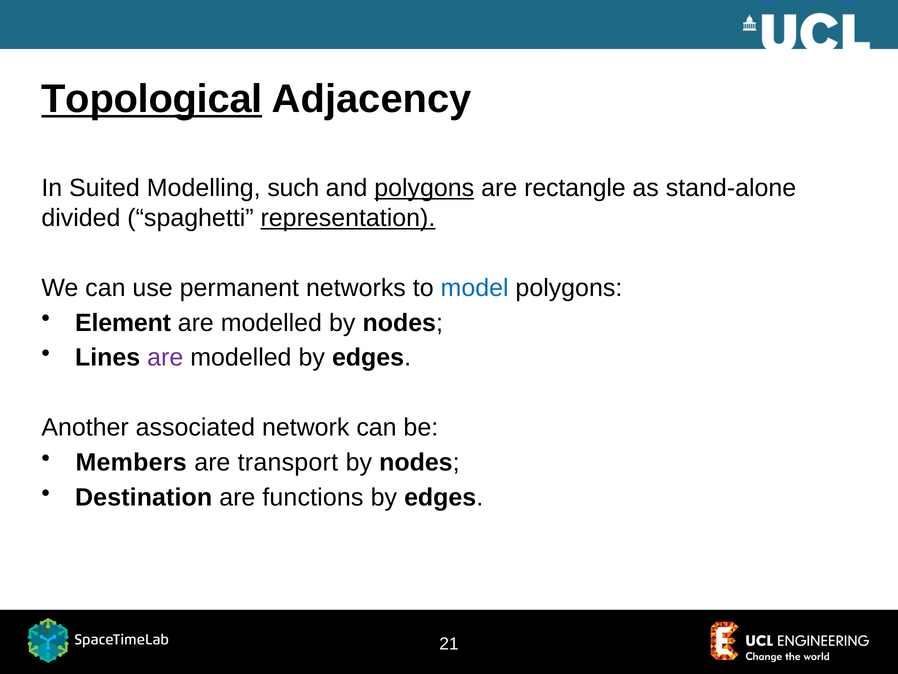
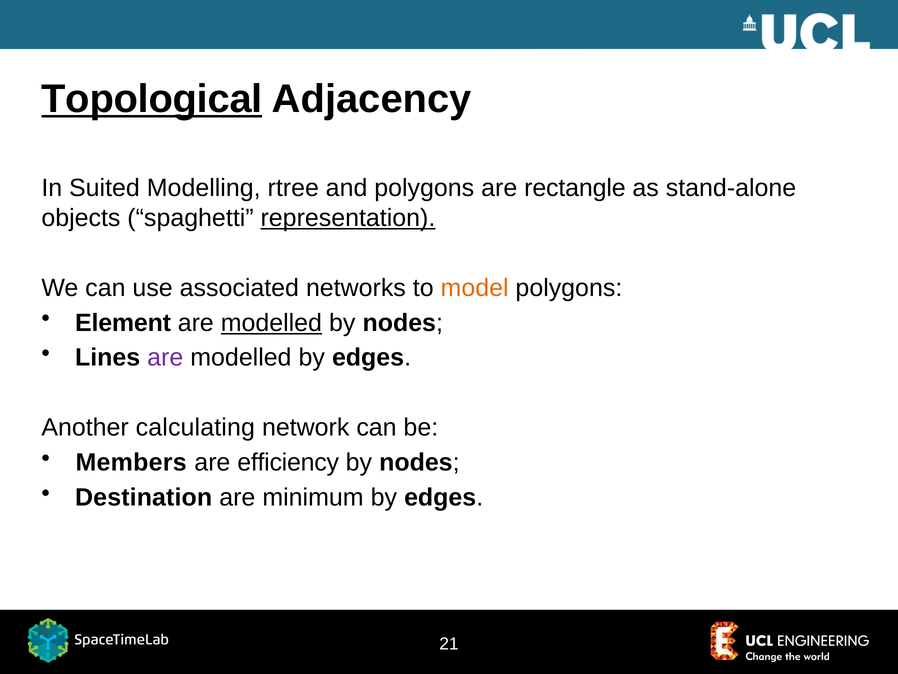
such: such -> rtree (293, 188)
polygons underline: present -> none (424, 188)
divided: divided -> objects (81, 218)
permanent: permanent -> associated (239, 288)
model colour: blue -> orange (475, 288)
modelled underline: none -> present (271, 323)
associated: associated -> calculating (195, 427)
transport: transport -> efficiency (288, 462)
functions: functions -> minimum (313, 497)
